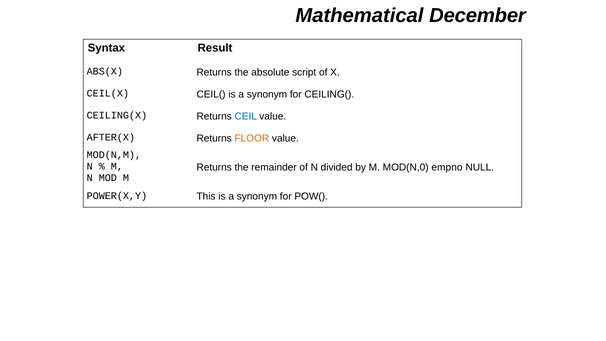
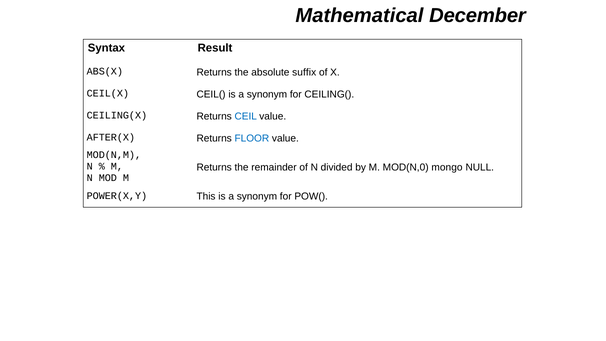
script: script -> suffix (304, 72)
FLOOR colour: orange -> blue (252, 138)
empno: empno -> mongo (447, 167)
